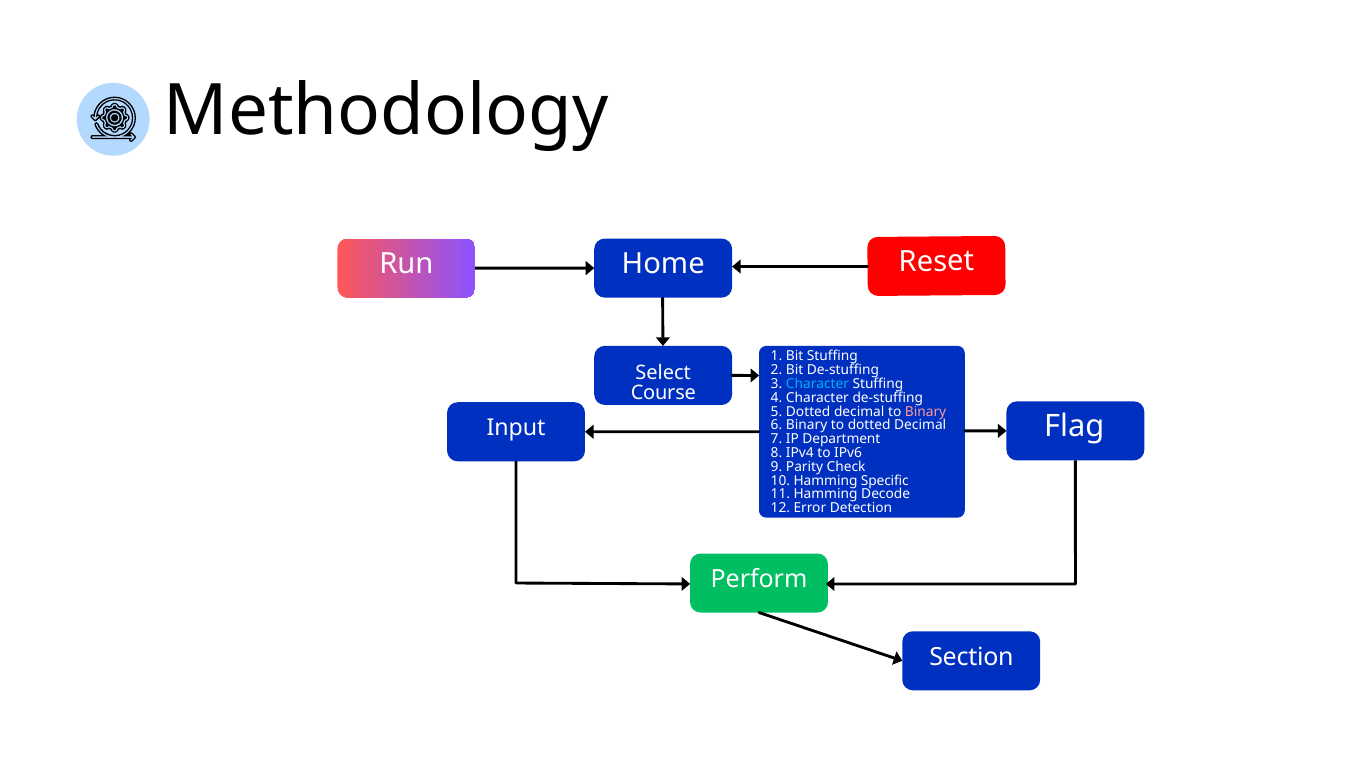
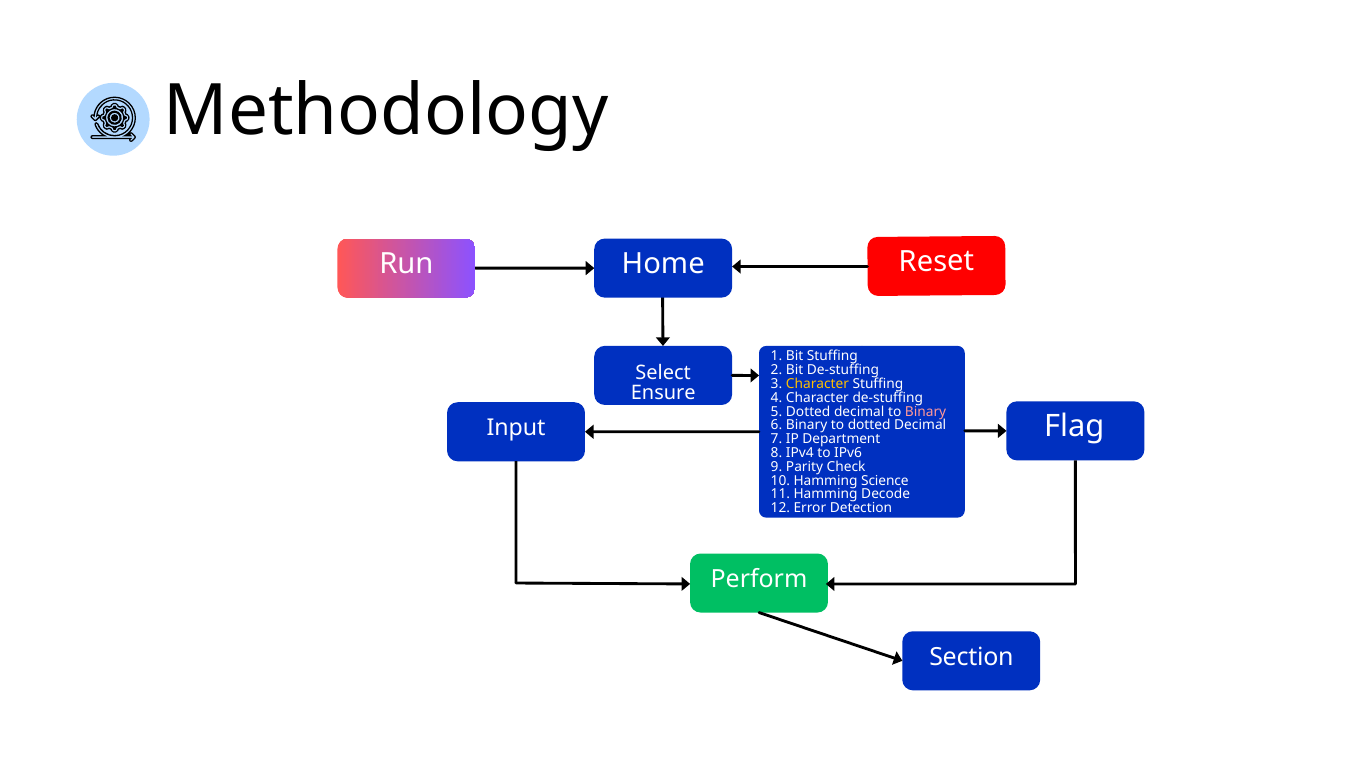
Character colour: light blue -> yellow (817, 384)
Course: Course -> Ensure (663, 393)
Specific: Specific -> Science (885, 480)
